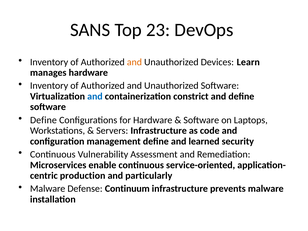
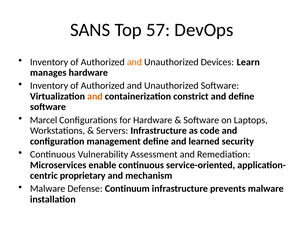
23: 23 -> 57 (158, 30)
and colour: blue -> orange (95, 96)
Define: Define -> Marcel (44, 120)
production: production -> proprietary (83, 176)
particularly: particularly -> mechanism (149, 176)
